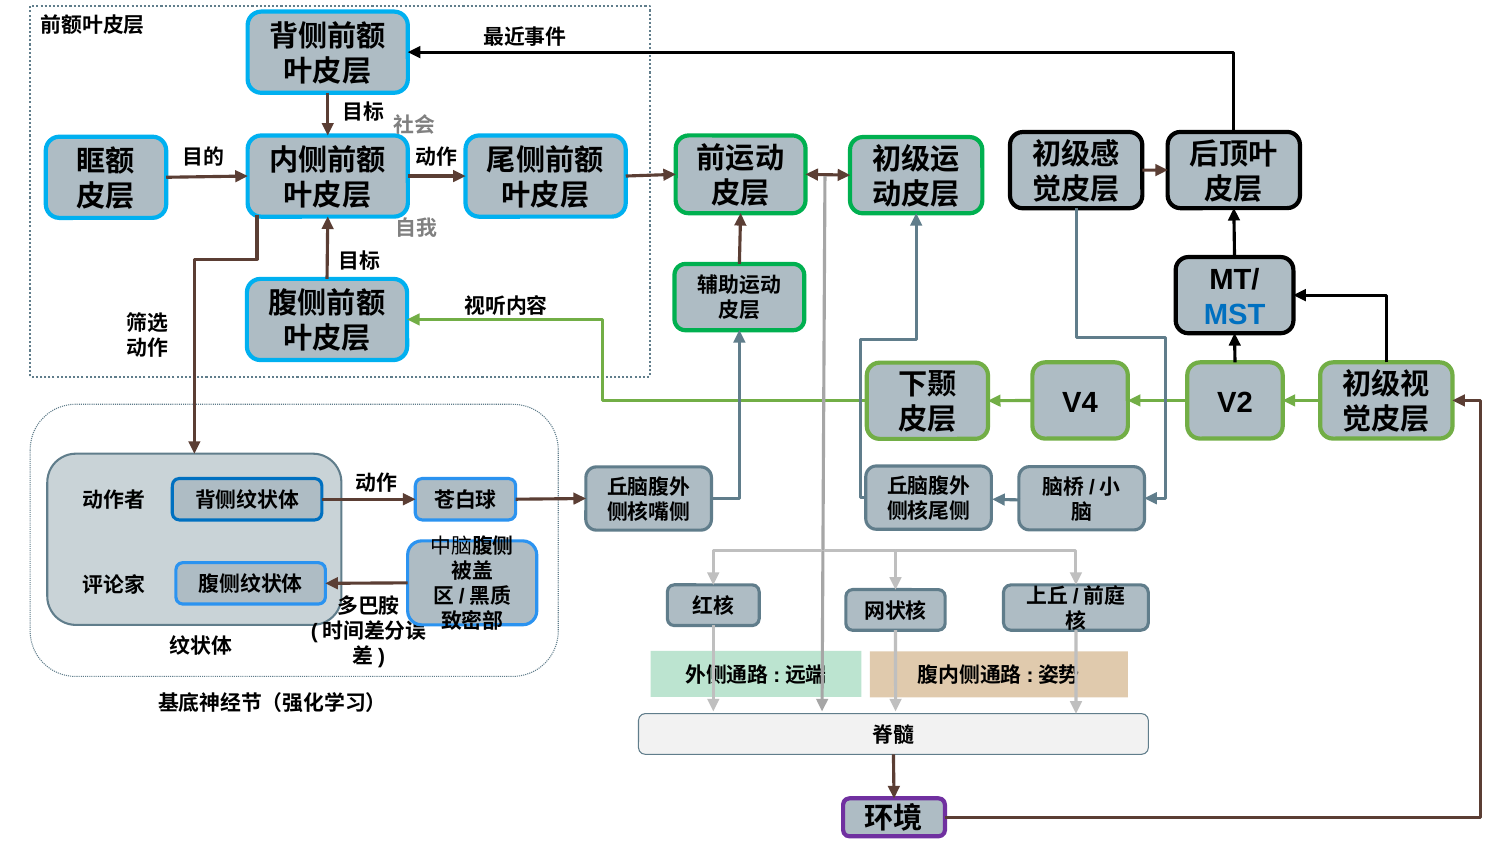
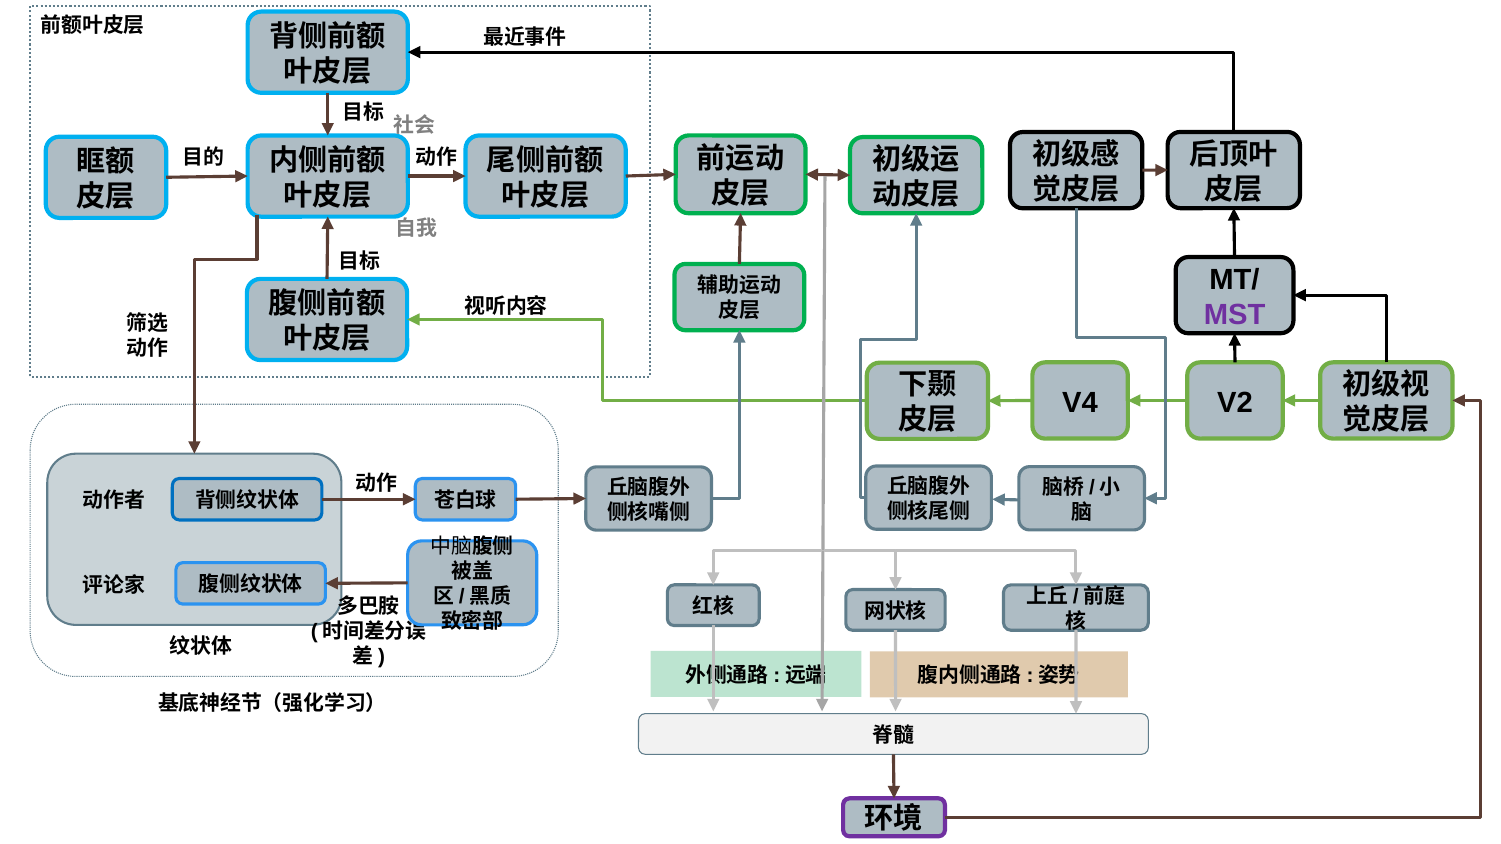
MST colour: blue -> purple (1235, 315)
